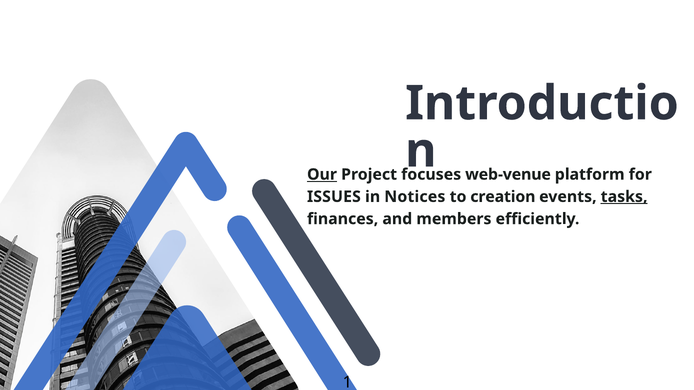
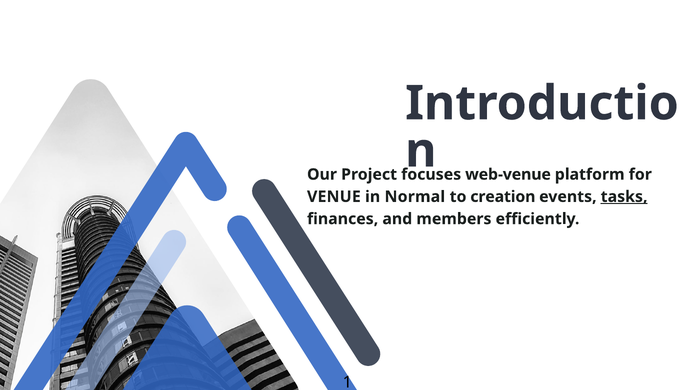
Our underline: present -> none (322, 175)
ISSUES: ISSUES -> VENUE (334, 197)
Notices: Notices -> Normal (415, 197)
